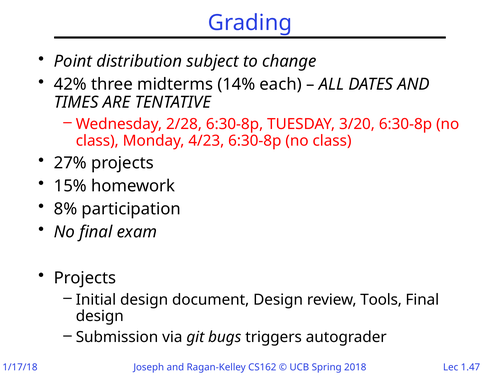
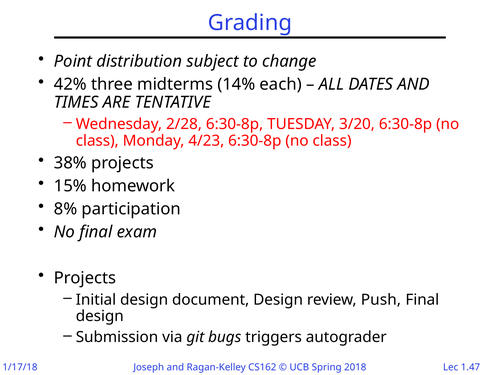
27%: 27% -> 38% (70, 163)
Tools: Tools -> Push (381, 300)
